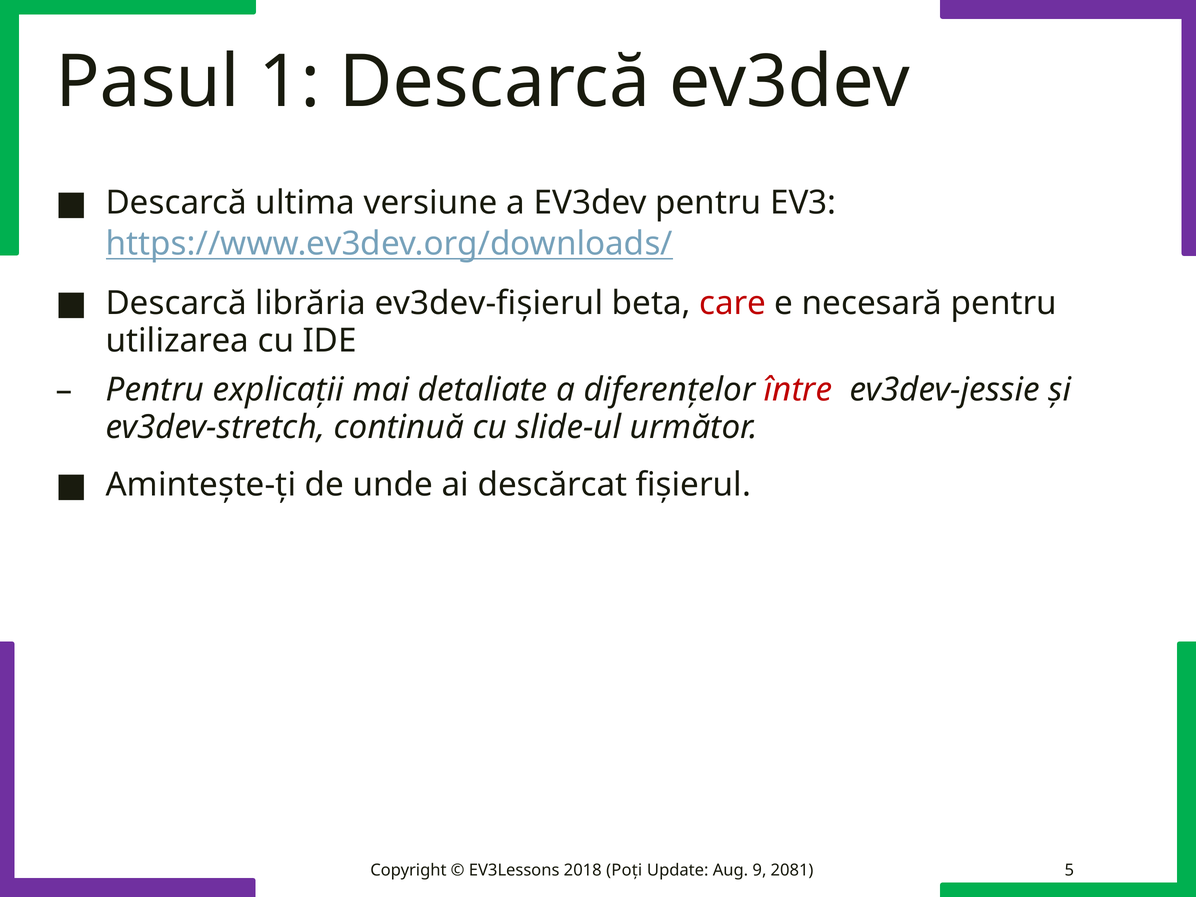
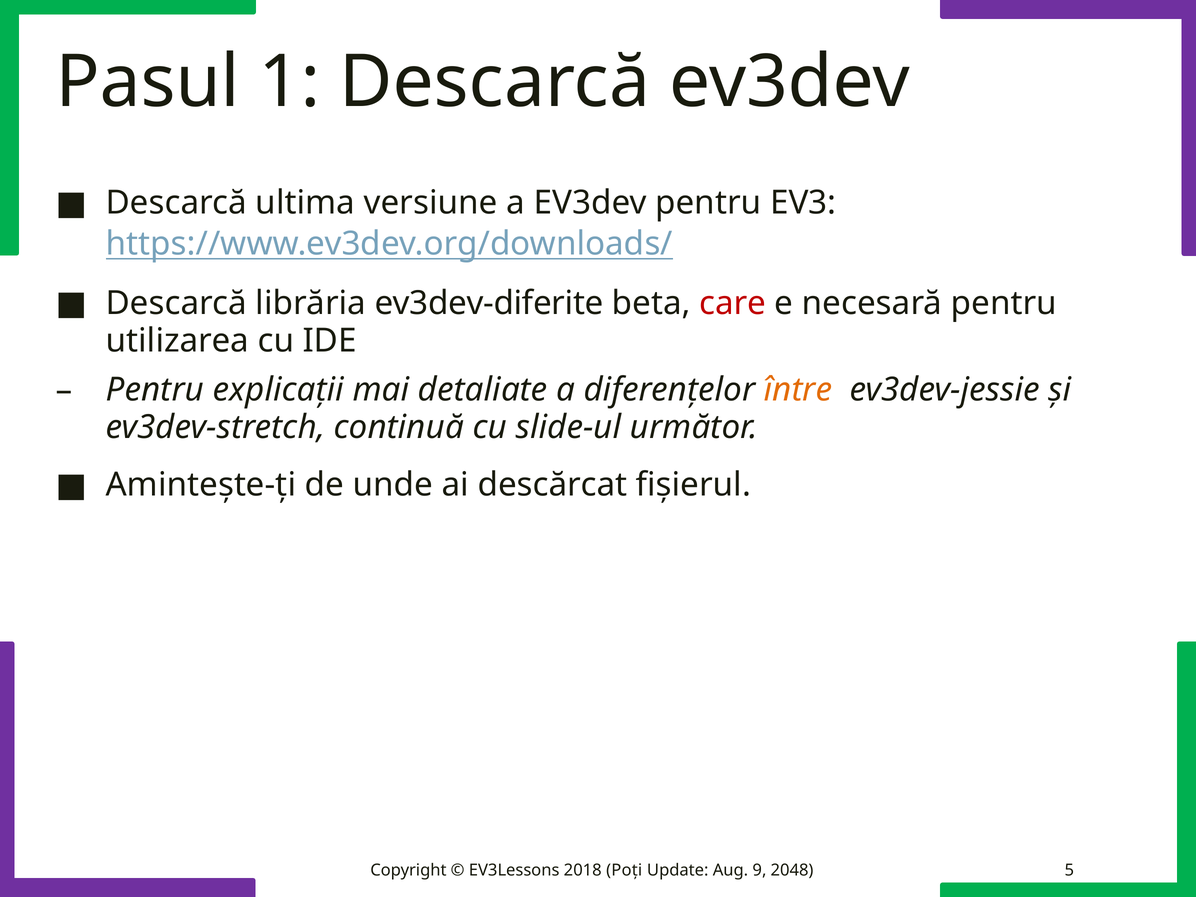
ev3dev-fișierul: ev3dev-fișierul -> ev3dev-diferite (489, 303)
între colour: red -> orange (798, 390)
2081: 2081 -> 2048 (792, 870)
